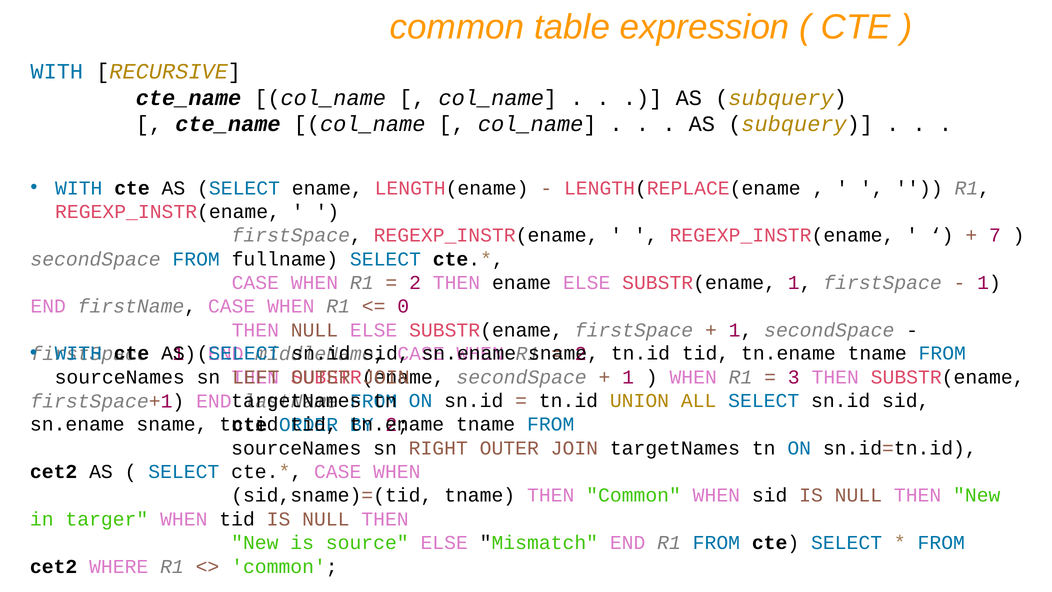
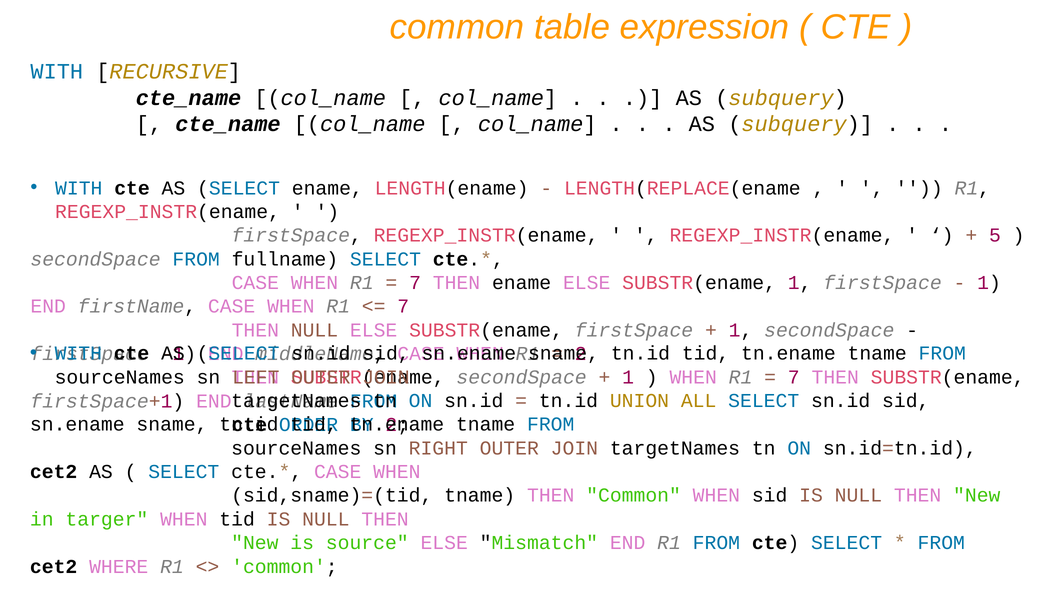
7: 7 -> 5 (995, 235)
2: 2 -> 7 (415, 283)
0: 0 -> 7 (403, 306)
3: 3 -> 7 (794, 377)
